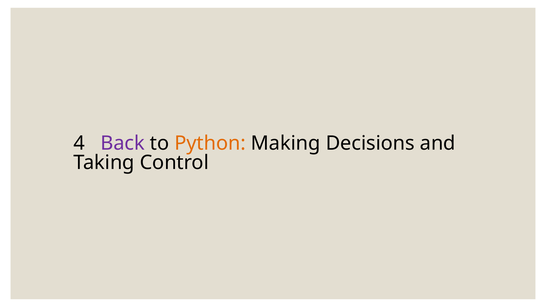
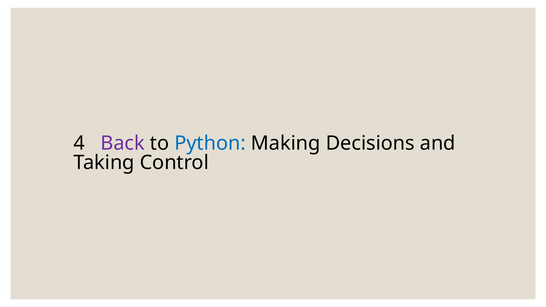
Python colour: orange -> blue (210, 143)
